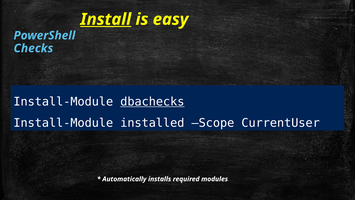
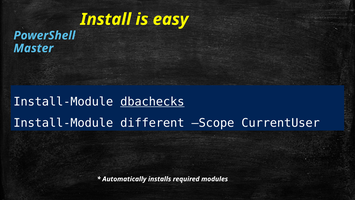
Install underline: present -> none (106, 19)
Checks: Checks -> Master (33, 48)
installed: installed -> different (152, 123)
